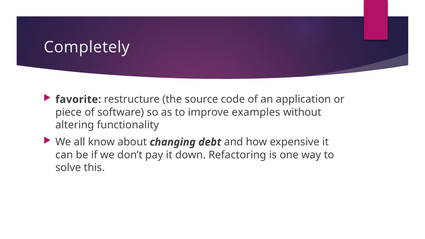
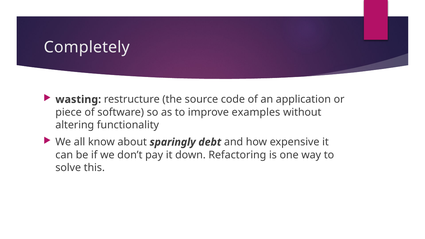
favorite: favorite -> wasting (78, 99)
changing: changing -> sparingly (173, 142)
